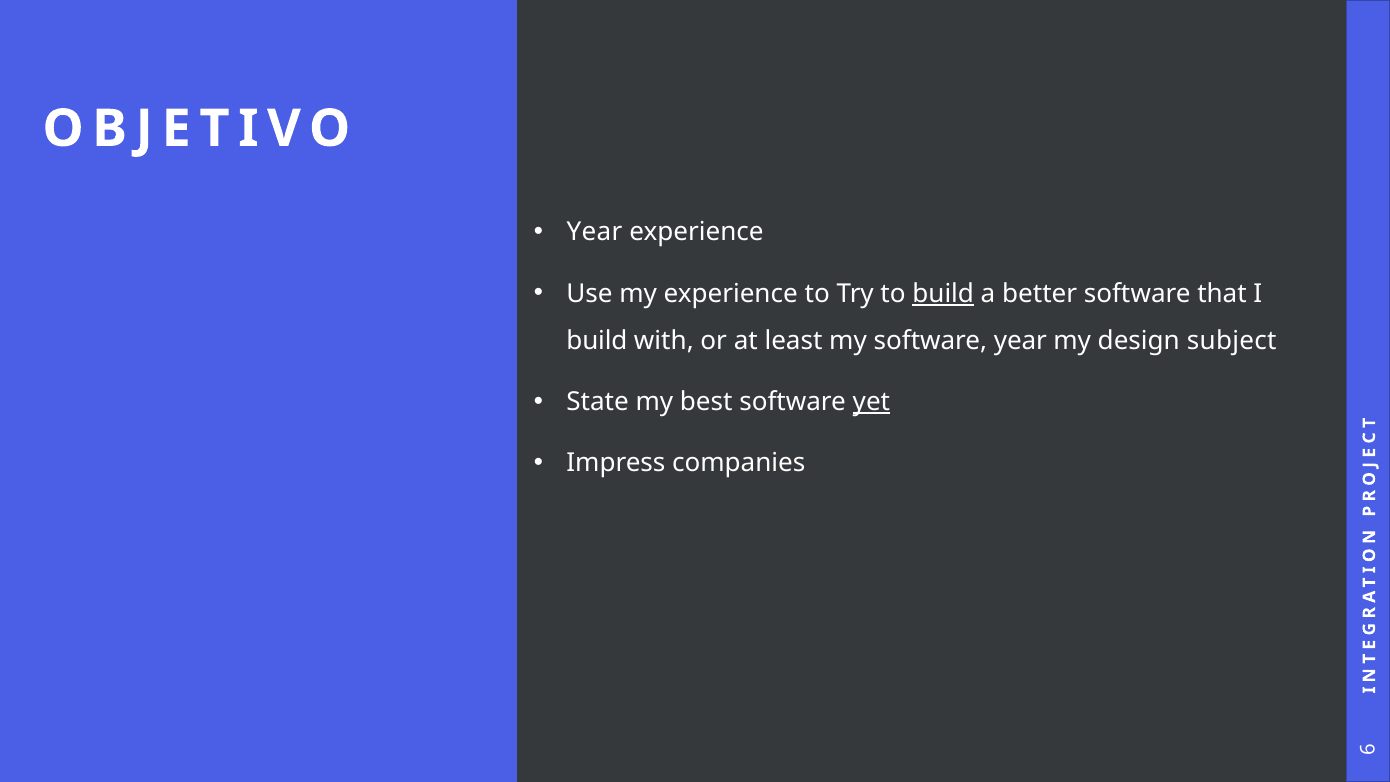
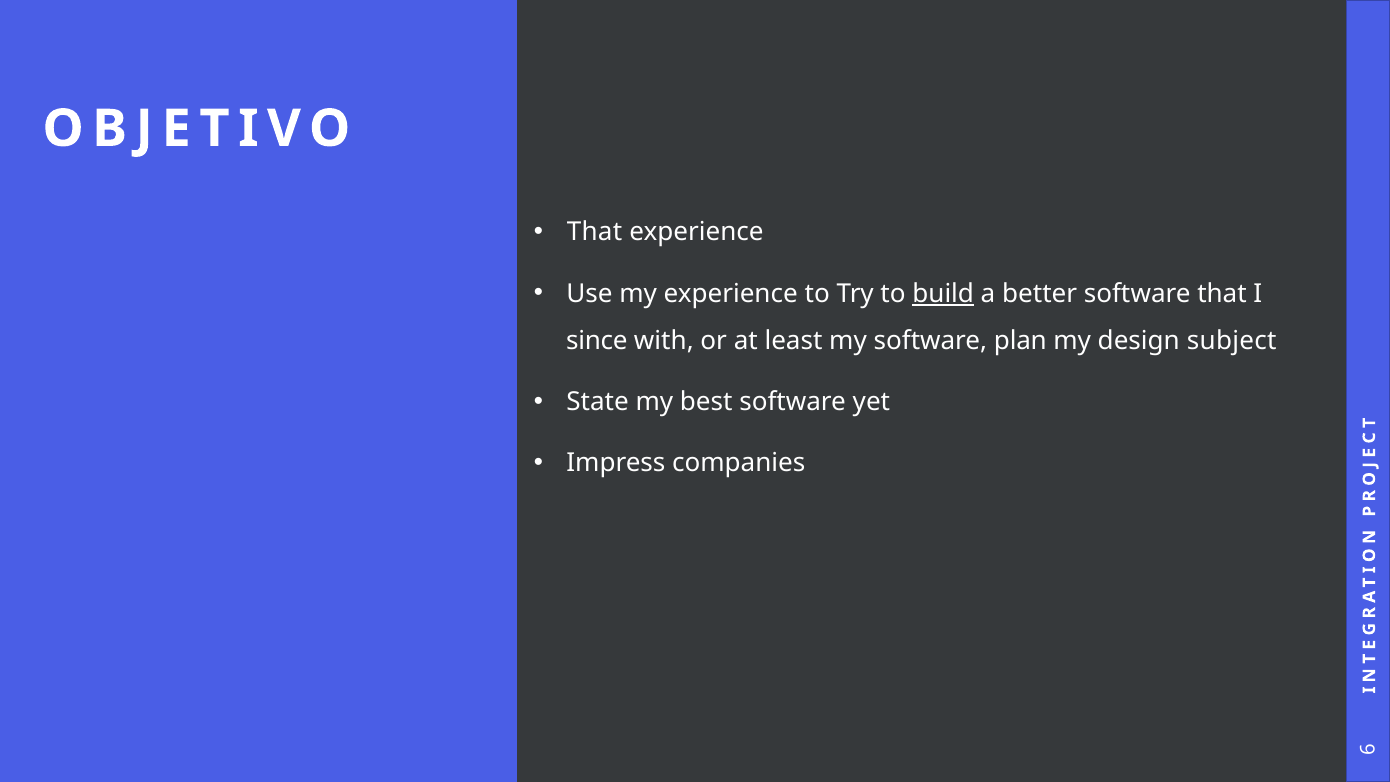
Year: Year -> That (594, 232)
build: build -> since (597, 340)
software year: year -> plan (1020, 340)
yet underline: present -> none (871, 402)
